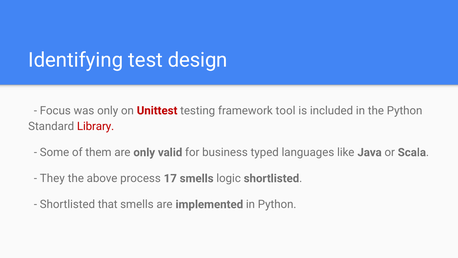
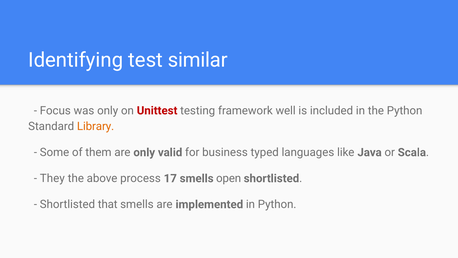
design: design -> similar (198, 60)
tool: tool -> well (286, 110)
Library colour: red -> orange (96, 126)
logic: logic -> open (229, 178)
